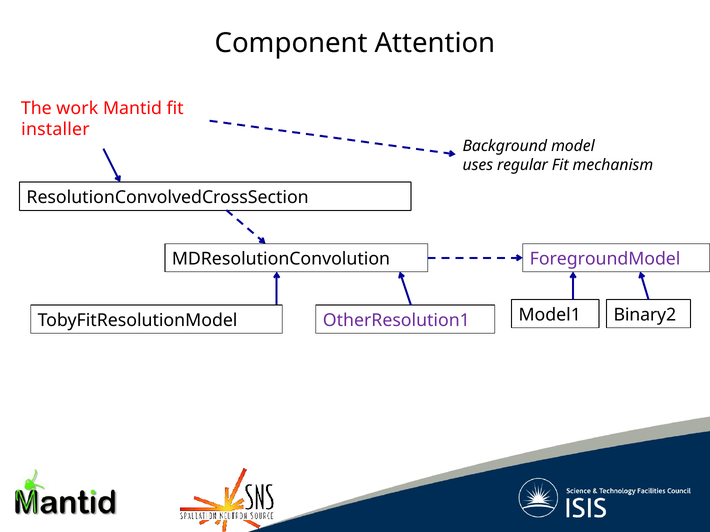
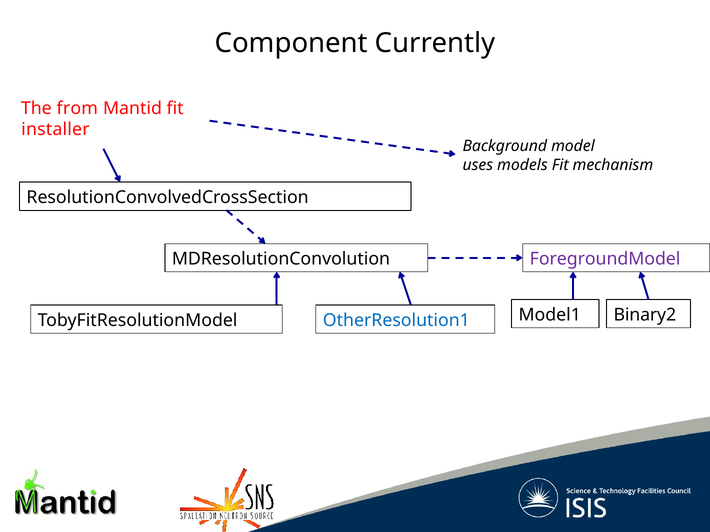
Attention: Attention -> Currently (435, 43)
work: work -> from (77, 108)
regular: regular -> models (522, 165)
OtherResolution1 colour: purple -> blue (396, 321)
